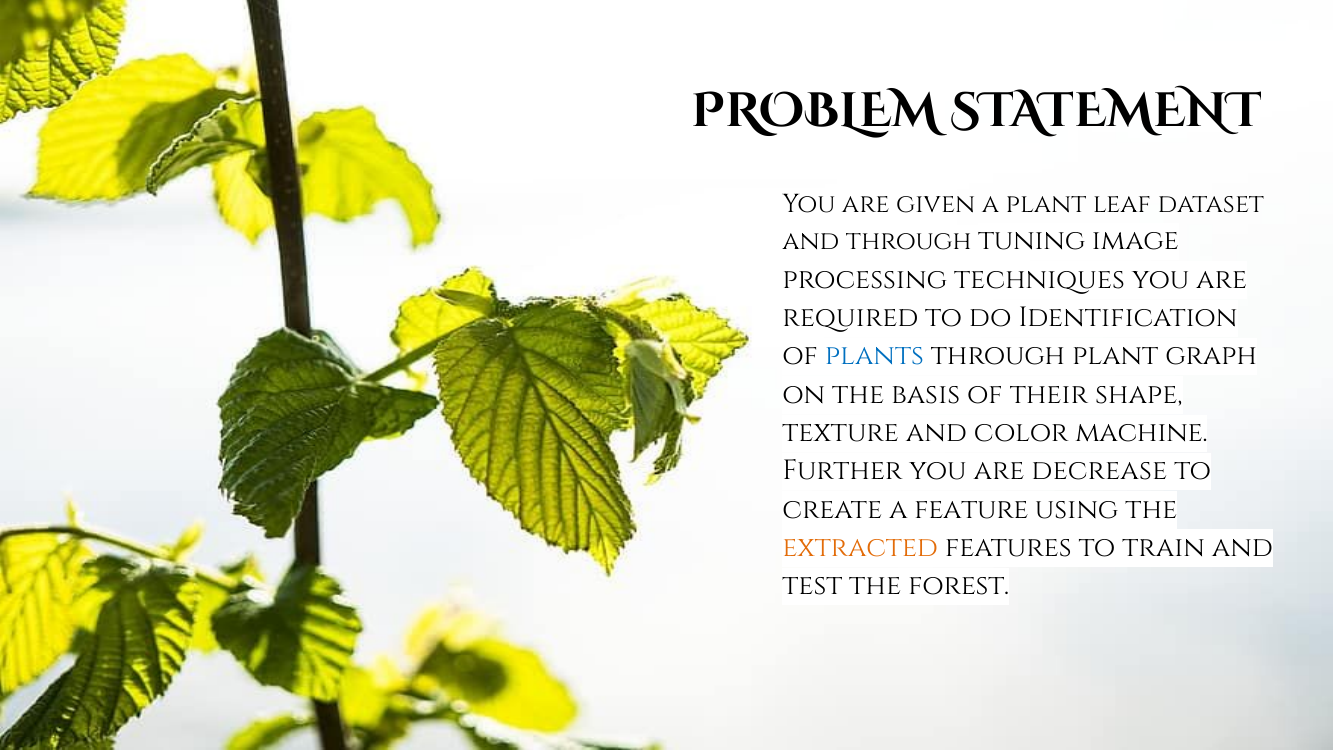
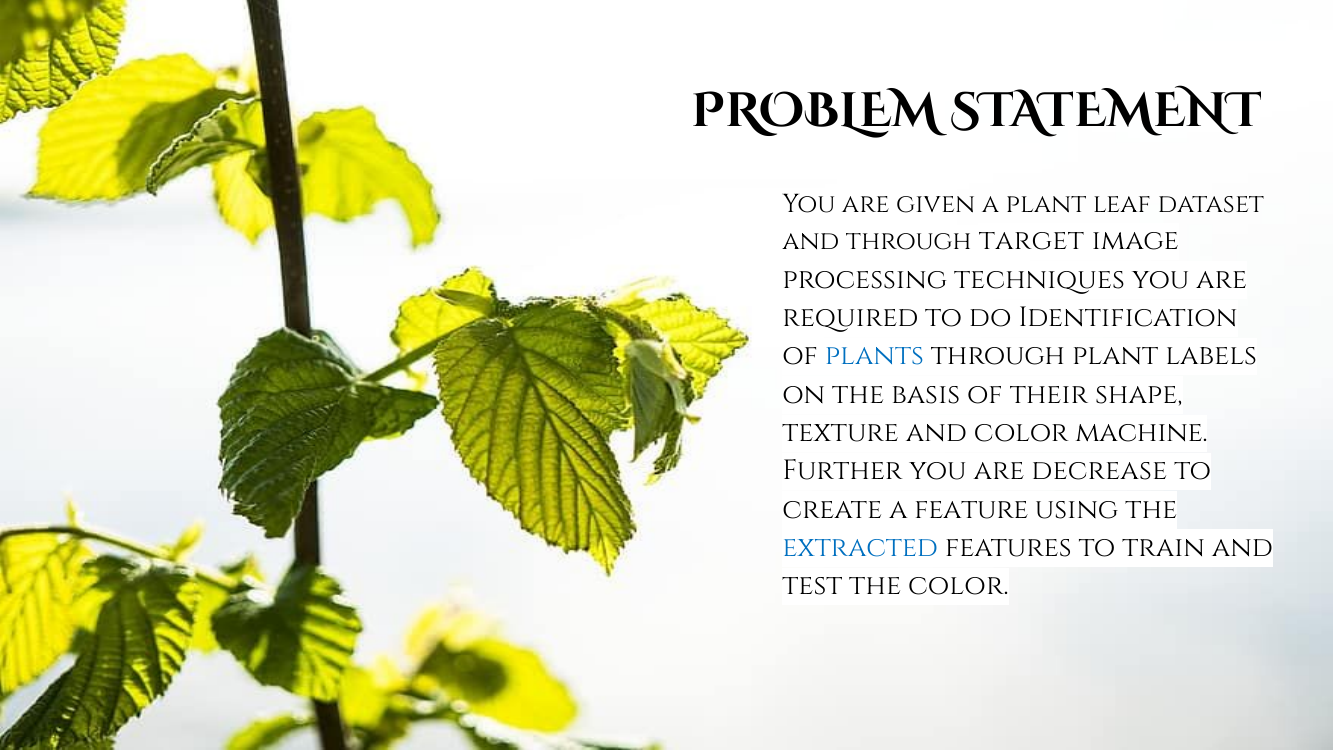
tuning: tuning -> target (1031, 241)
graph: graph -> labels (1211, 356)
extracted colour: orange -> blue (860, 547)
the forest: forest -> color (958, 586)
